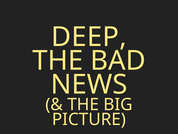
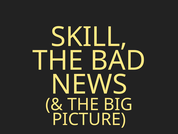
DEEP: DEEP -> SKILL (89, 37)
